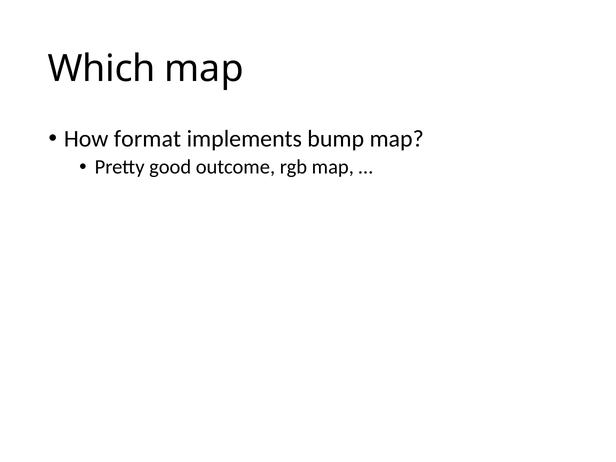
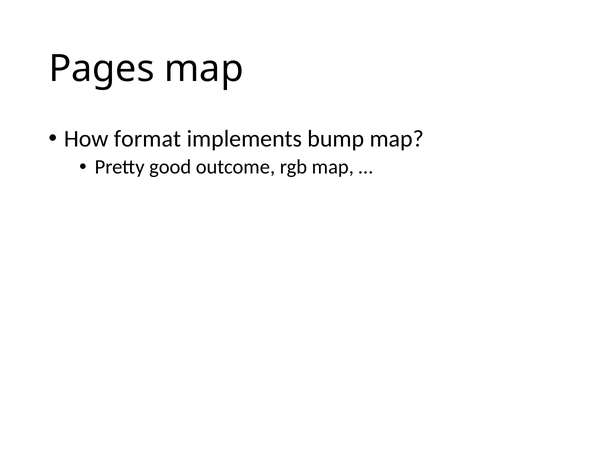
Which: Which -> Pages (102, 69)
